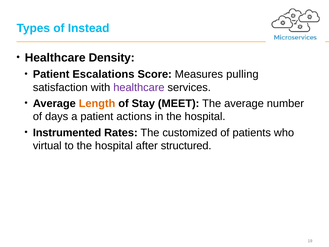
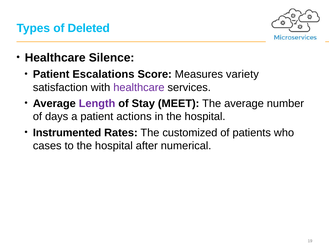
Instead: Instead -> Deleted (89, 28)
Density: Density -> Silence (112, 58)
pulling: pulling -> variety (242, 74)
Length colour: orange -> purple (97, 103)
virtual: virtual -> cases (47, 146)
structured: structured -> numerical (186, 146)
